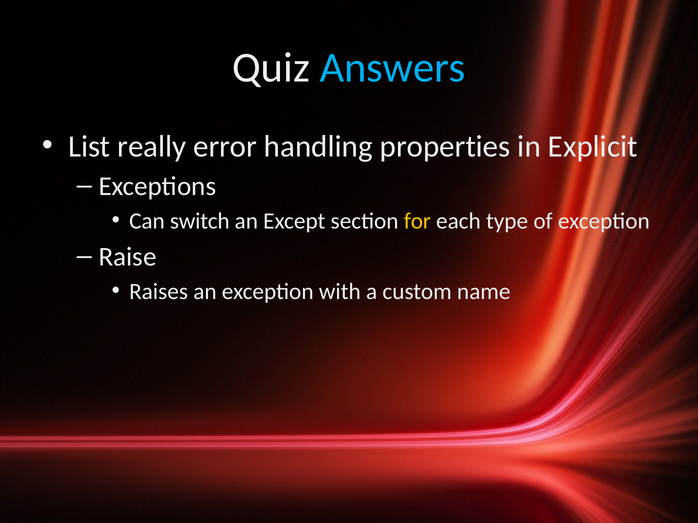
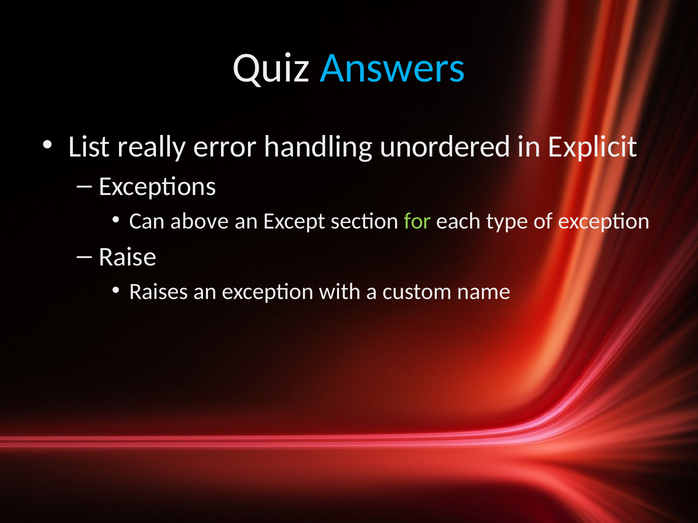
properties: properties -> unordered (445, 146)
switch: switch -> above (200, 221)
for colour: yellow -> light green (417, 221)
